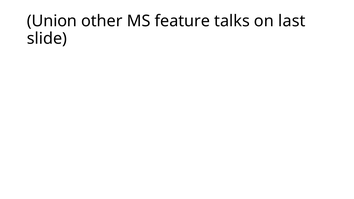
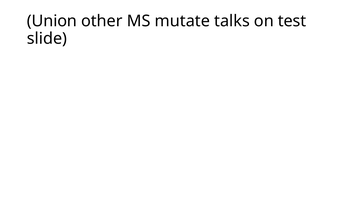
feature: feature -> mutate (182, 21)
last: last -> test (292, 21)
